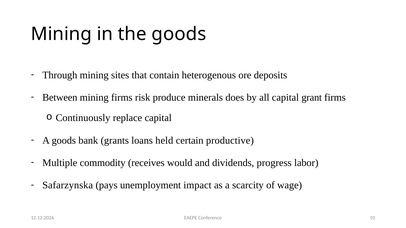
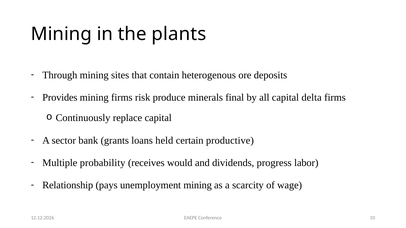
the goods: goods -> plants (179, 34)
Between: Between -> Provides (60, 98)
does: does -> final (235, 98)
grant: grant -> delta (312, 98)
A goods: goods -> sector (64, 141)
commodity: commodity -> probability (103, 163)
Safarzynska: Safarzynska -> Relationship (68, 186)
unemployment impact: impact -> mining (198, 186)
